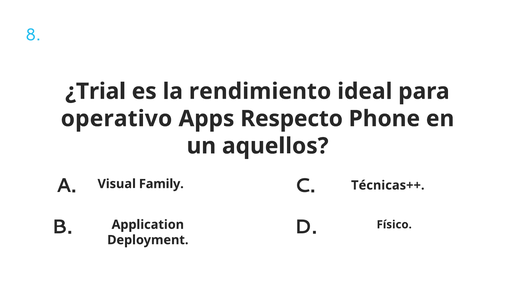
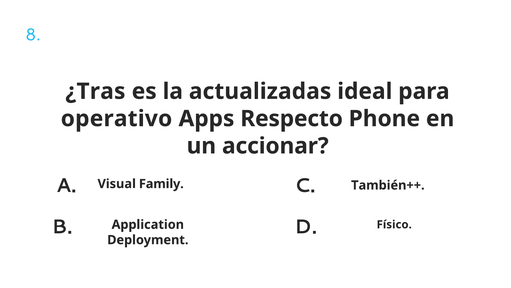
¿Trial: ¿Trial -> ¿Tras (95, 91)
rendimiento: rendimiento -> actualizadas (260, 91)
aquellos: aquellos -> accionar (275, 146)
Técnicas++: Técnicas++ -> También++ (388, 185)
